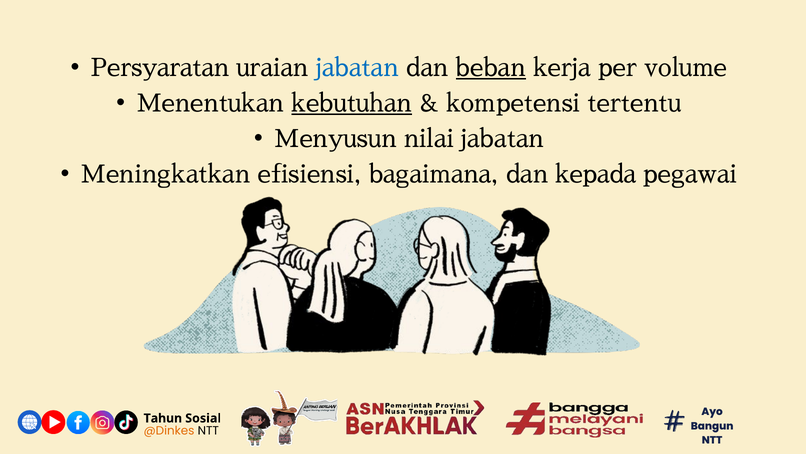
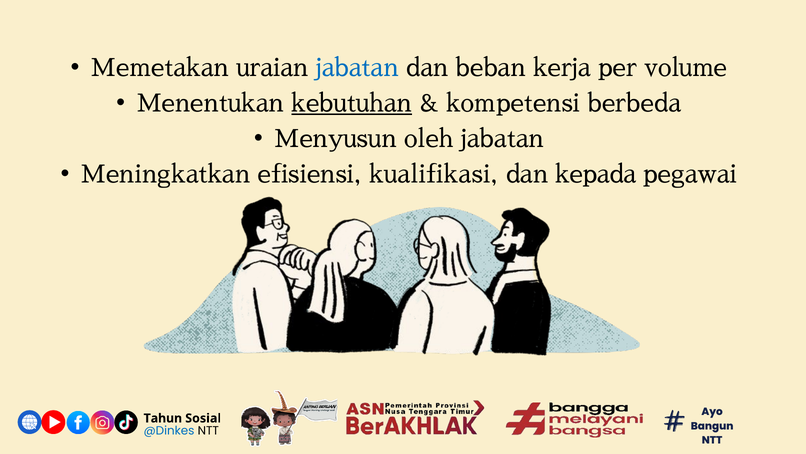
Persyaratan: Persyaratan -> Memetakan (160, 68)
beban underline: present -> none (491, 68)
tertentu: tertentu -> berbeda (634, 103)
nilai: nilai -> oleh (429, 139)
bagaimana: bagaimana -> kualifikasi (434, 174)
@Dinkes colour: orange -> blue (169, 430)
